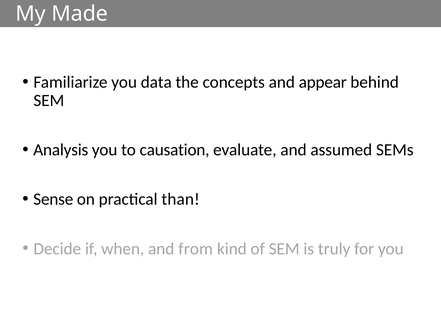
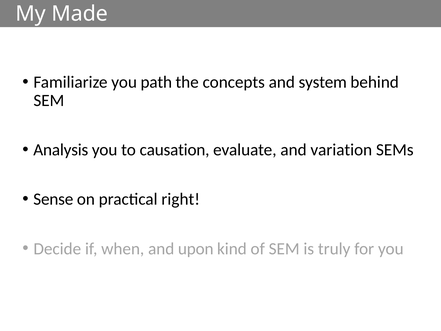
data: data -> path (156, 82)
appear: appear -> system (323, 82)
assumed: assumed -> variation (341, 150)
than: than -> right (181, 199)
from: from -> upon (196, 248)
